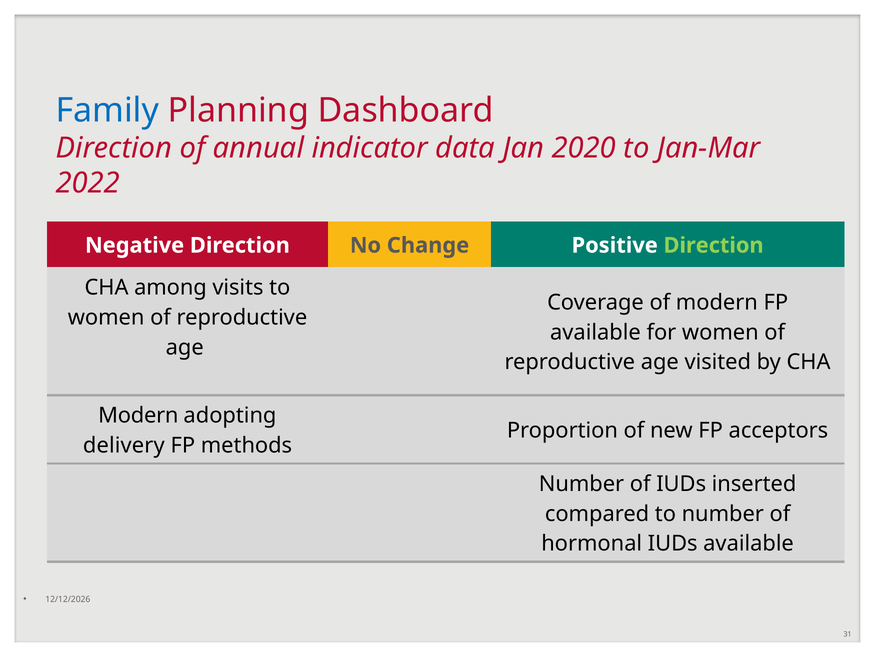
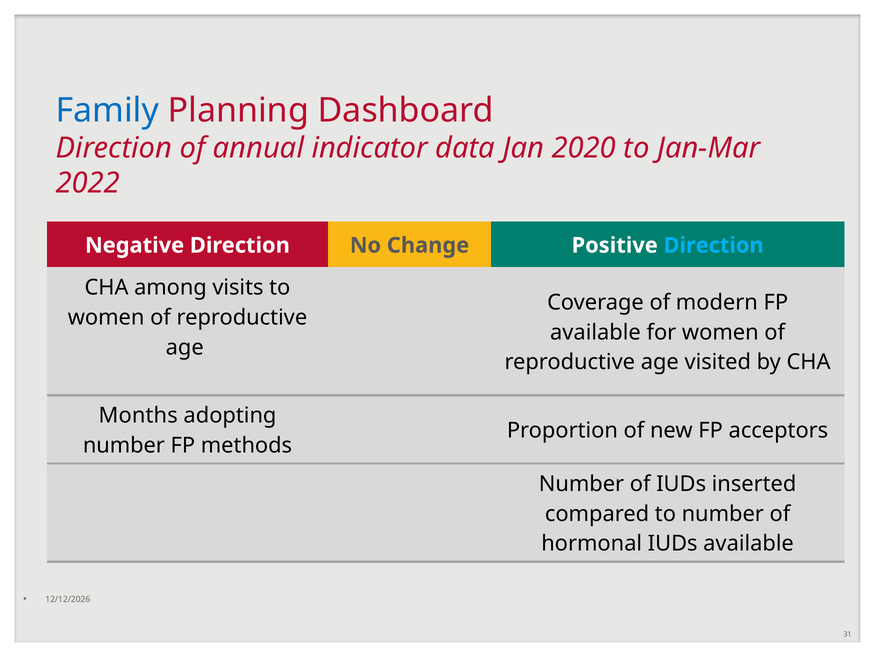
Direction colour: light green -> light blue (714, 245)
Modern: Modern -> Months (138, 415)
delivery: delivery -> number (124, 445)
